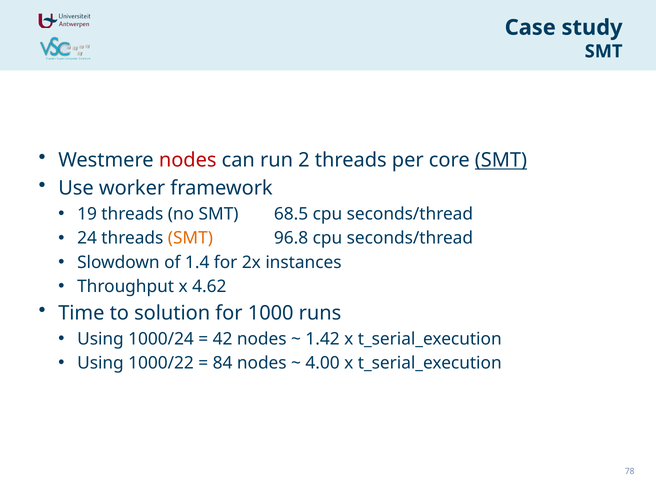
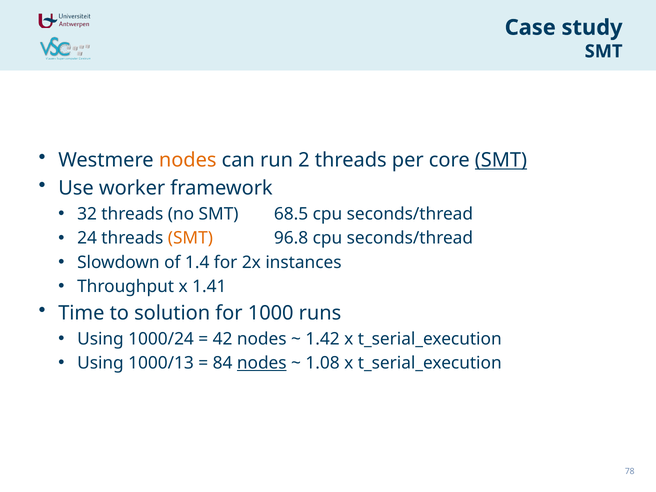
nodes colour: red -> orange (188, 160)
19: 19 -> 32 (87, 214)
4.62: 4.62 -> 1.41 (209, 287)
1000/22: 1000/22 -> 1000/13 (161, 363)
nodes underline: none -> present (262, 363)
4.00: 4.00 -> 1.08 (323, 363)
